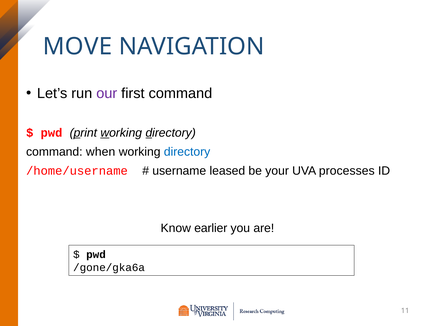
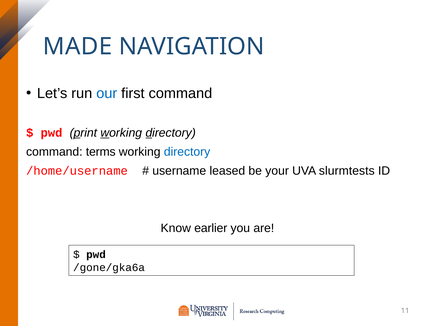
MOVE: MOVE -> MADE (78, 47)
our colour: purple -> blue (107, 93)
when: when -> terms (101, 152)
processes: processes -> slurmtests (347, 171)
